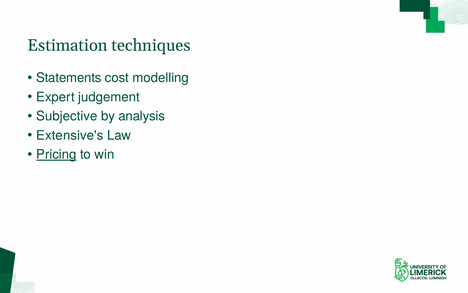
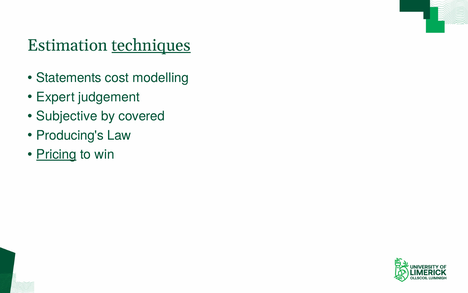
techniques underline: none -> present (151, 45)
analysis: analysis -> covered (142, 116)
Extensive's: Extensive's -> Producing's (70, 135)
